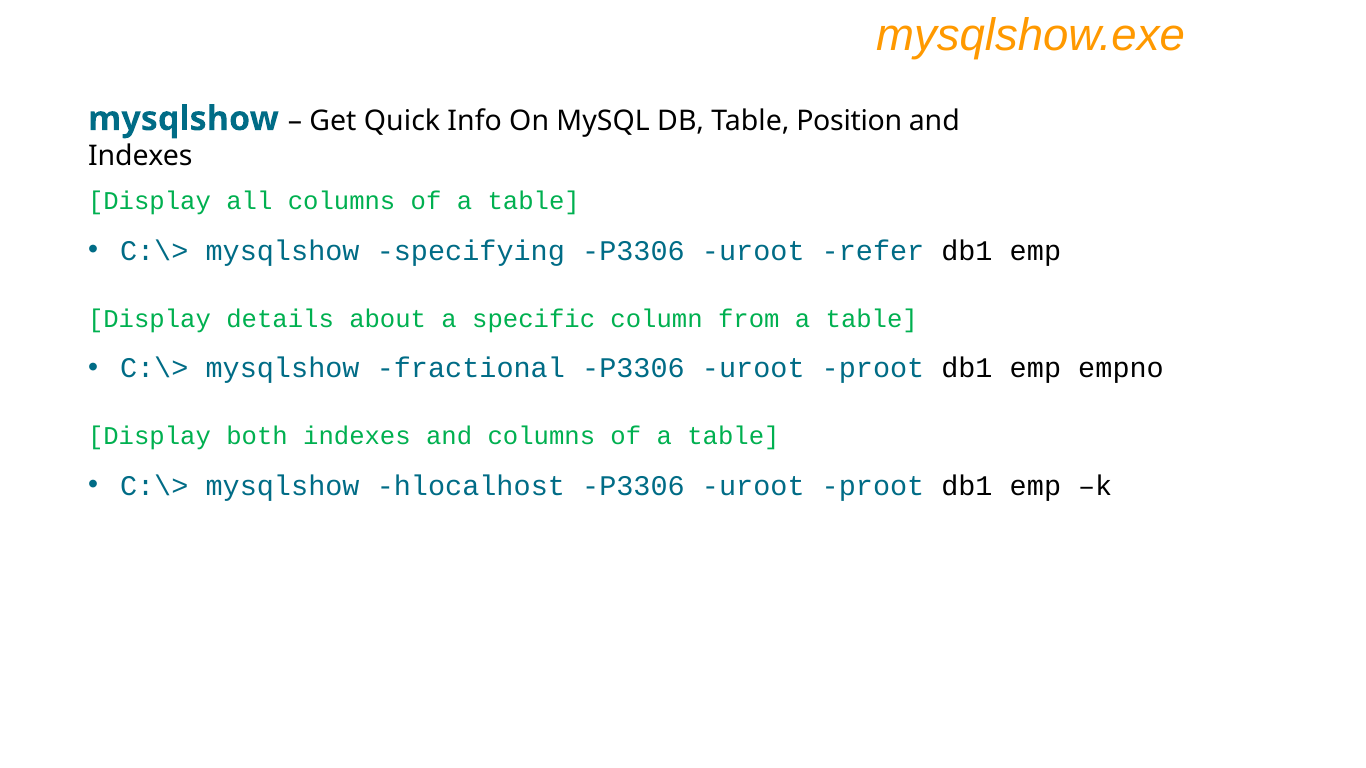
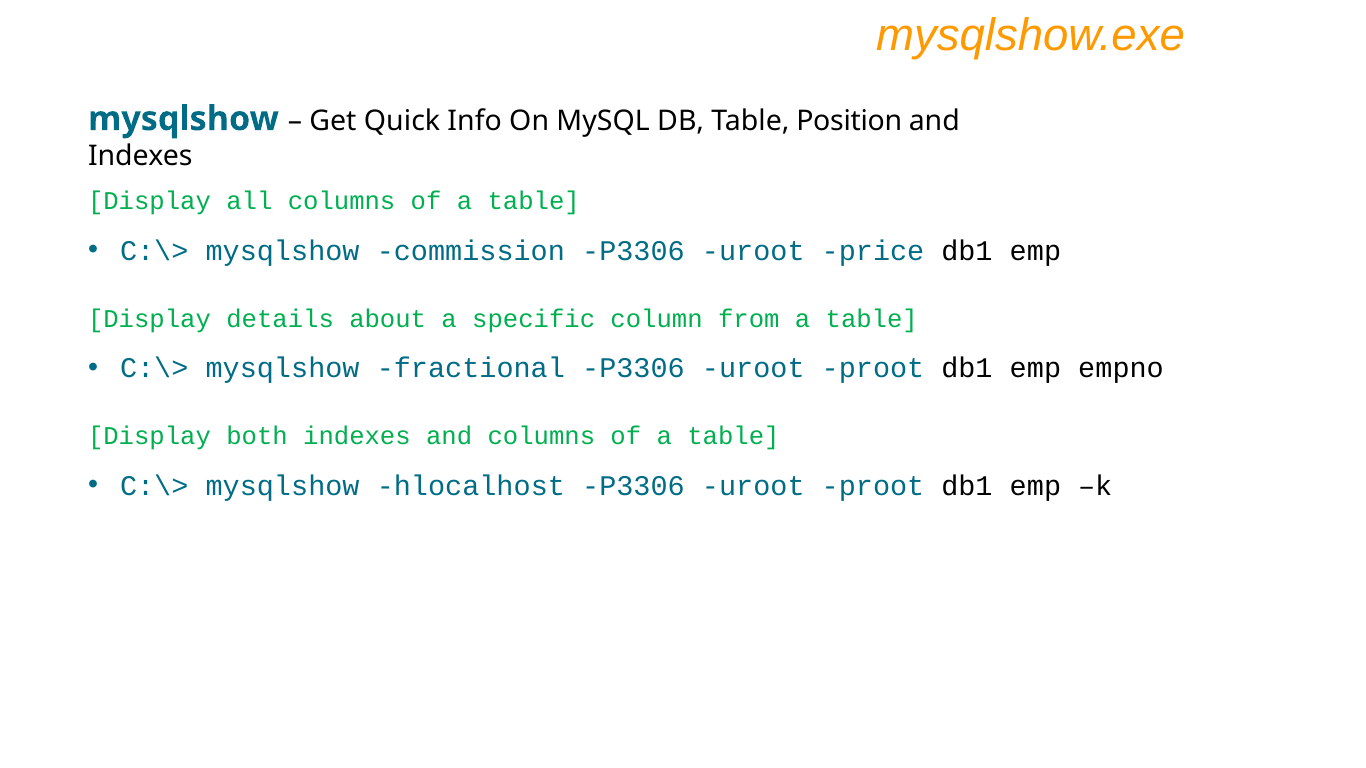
specifying: specifying -> commission (471, 251)
refer: refer -> price (873, 251)
